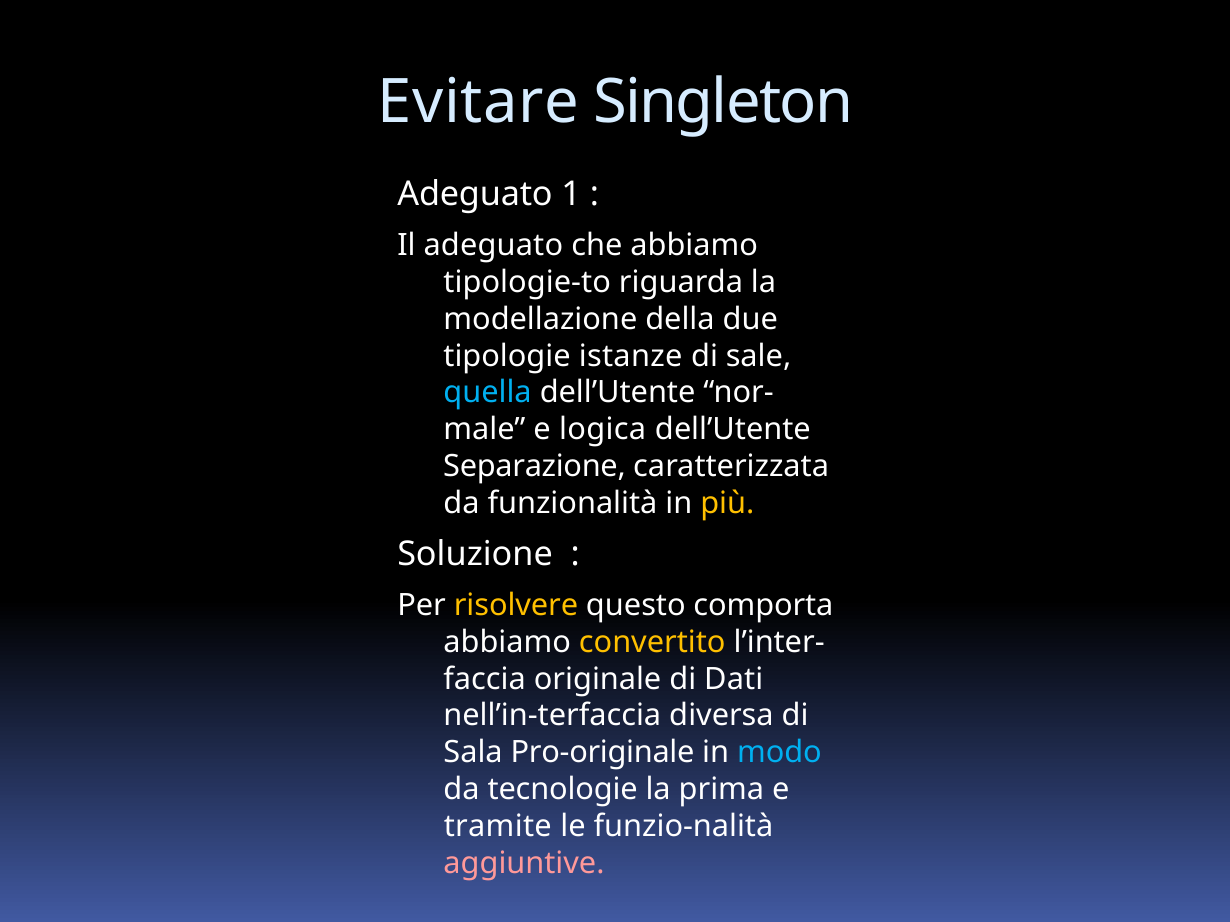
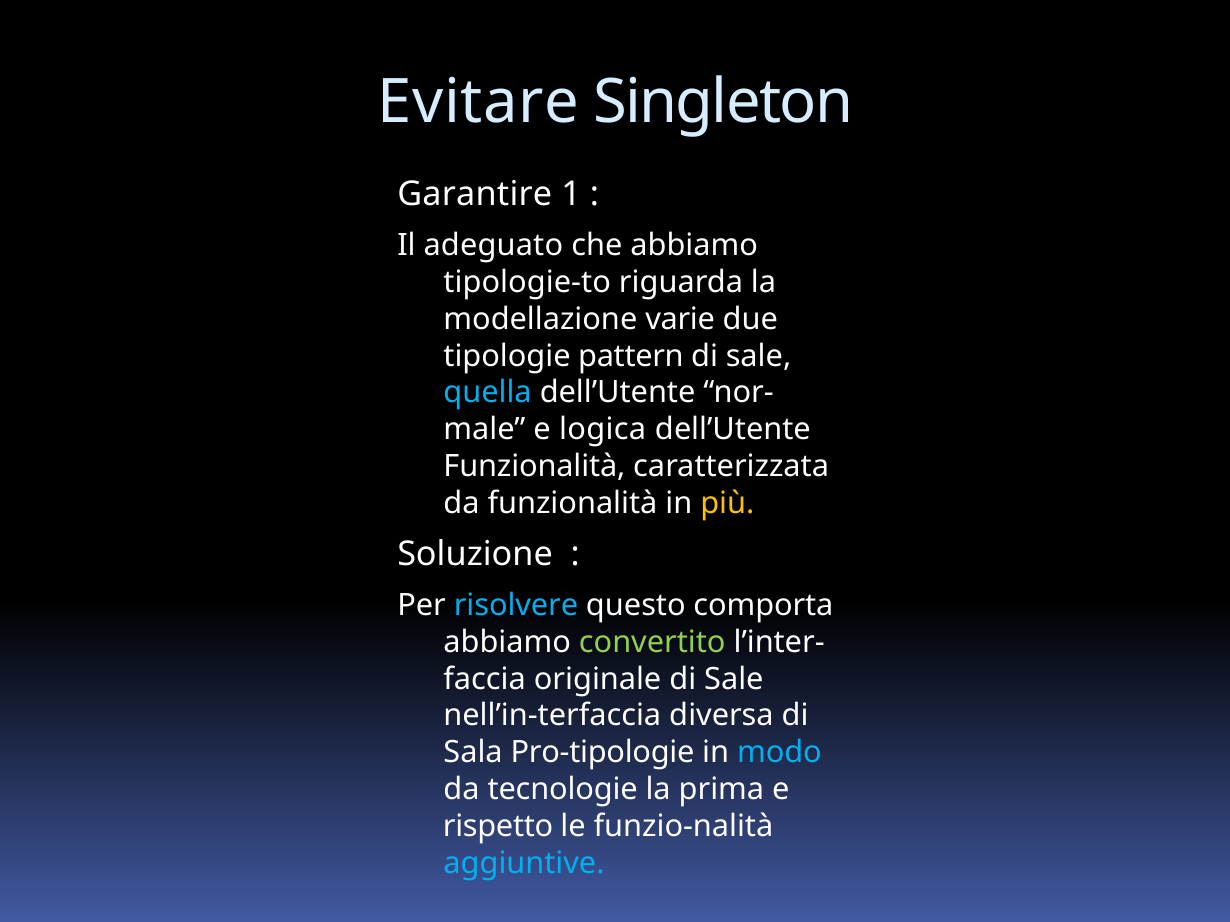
Adeguato: Adeguato -> Garantire (475, 195)
della: della -> varie (680, 319)
istanze: istanze -> pattern (631, 356)
Separazione: Separazione -> Funzionalità (534, 467)
risolvere colour: yellow -> light blue (516, 606)
convertito colour: yellow -> light green (652, 642)
originale di Dati: Dati -> Sale (734, 679)
Pro-originale: Pro-originale -> Pro-tipologie (603, 753)
tramite: tramite -> rispetto (498, 827)
aggiuntive colour: pink -> light blue (524, 864)
